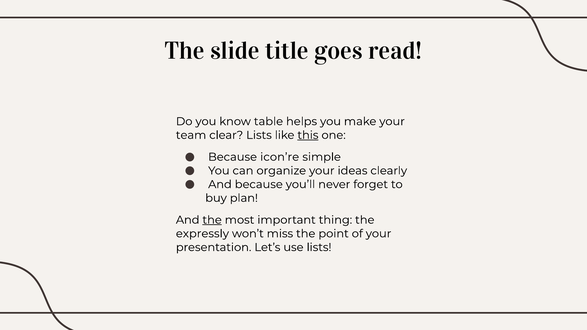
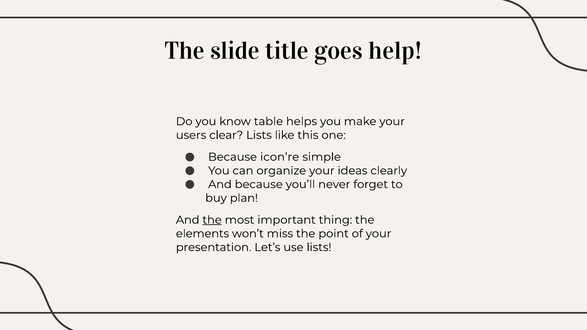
read: read -> help (395, 51)
team: team -> users (191, 135)
this underline: present -> none (308, 135)
expressly: expressly -> elements (202, 234)
